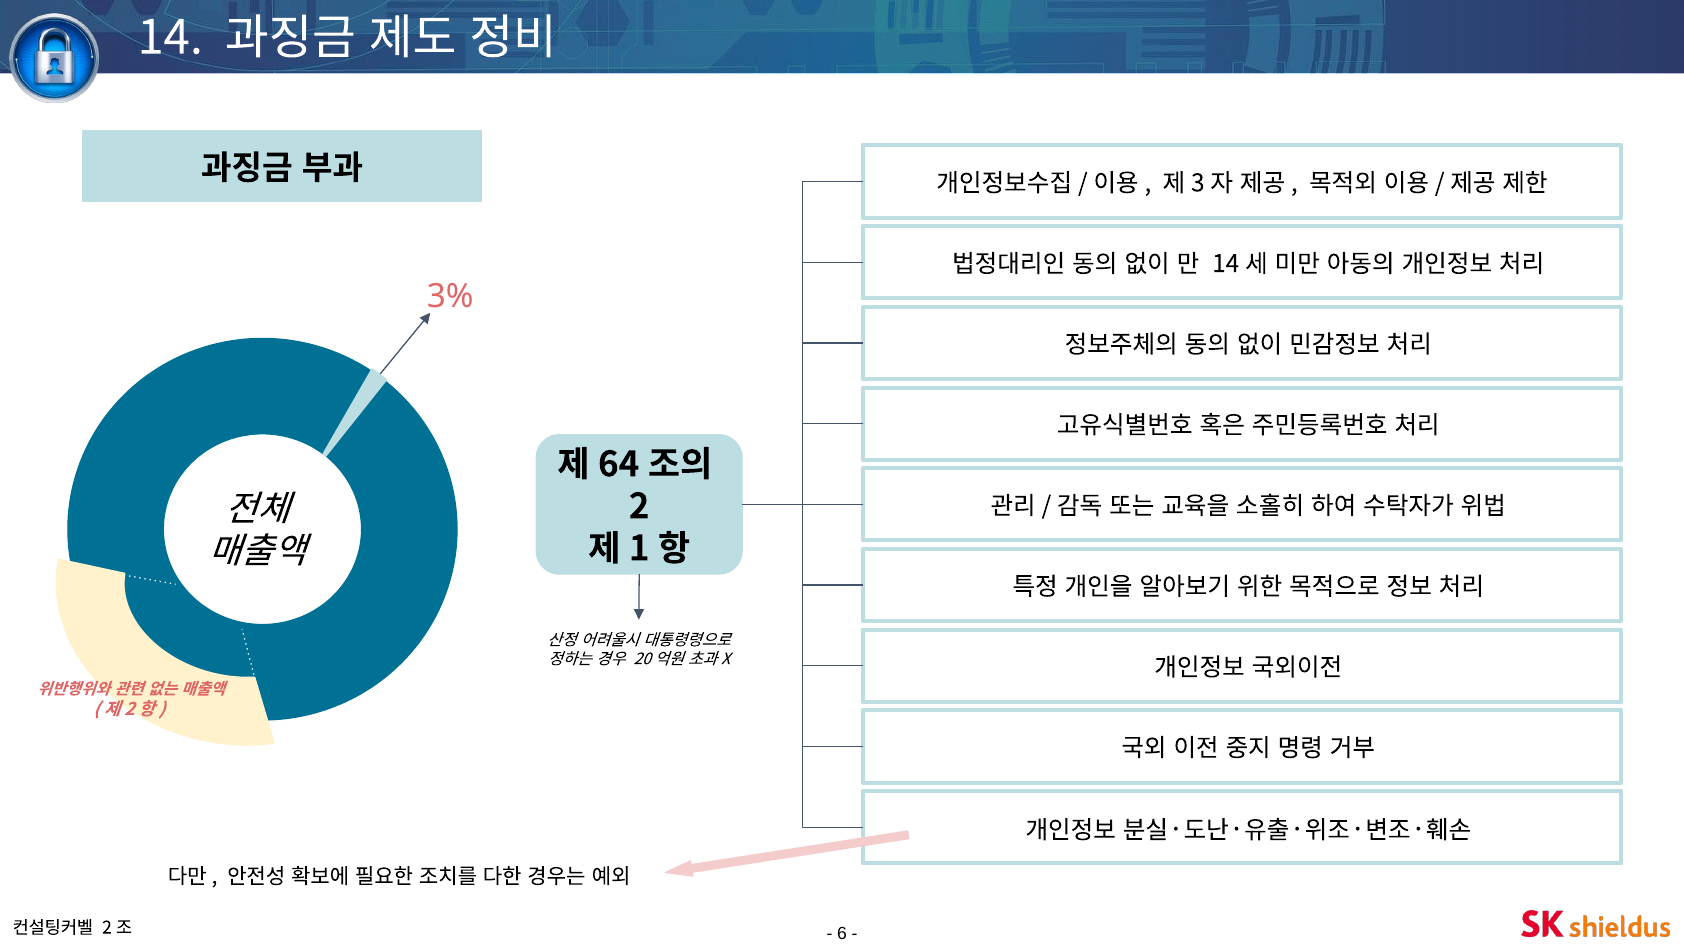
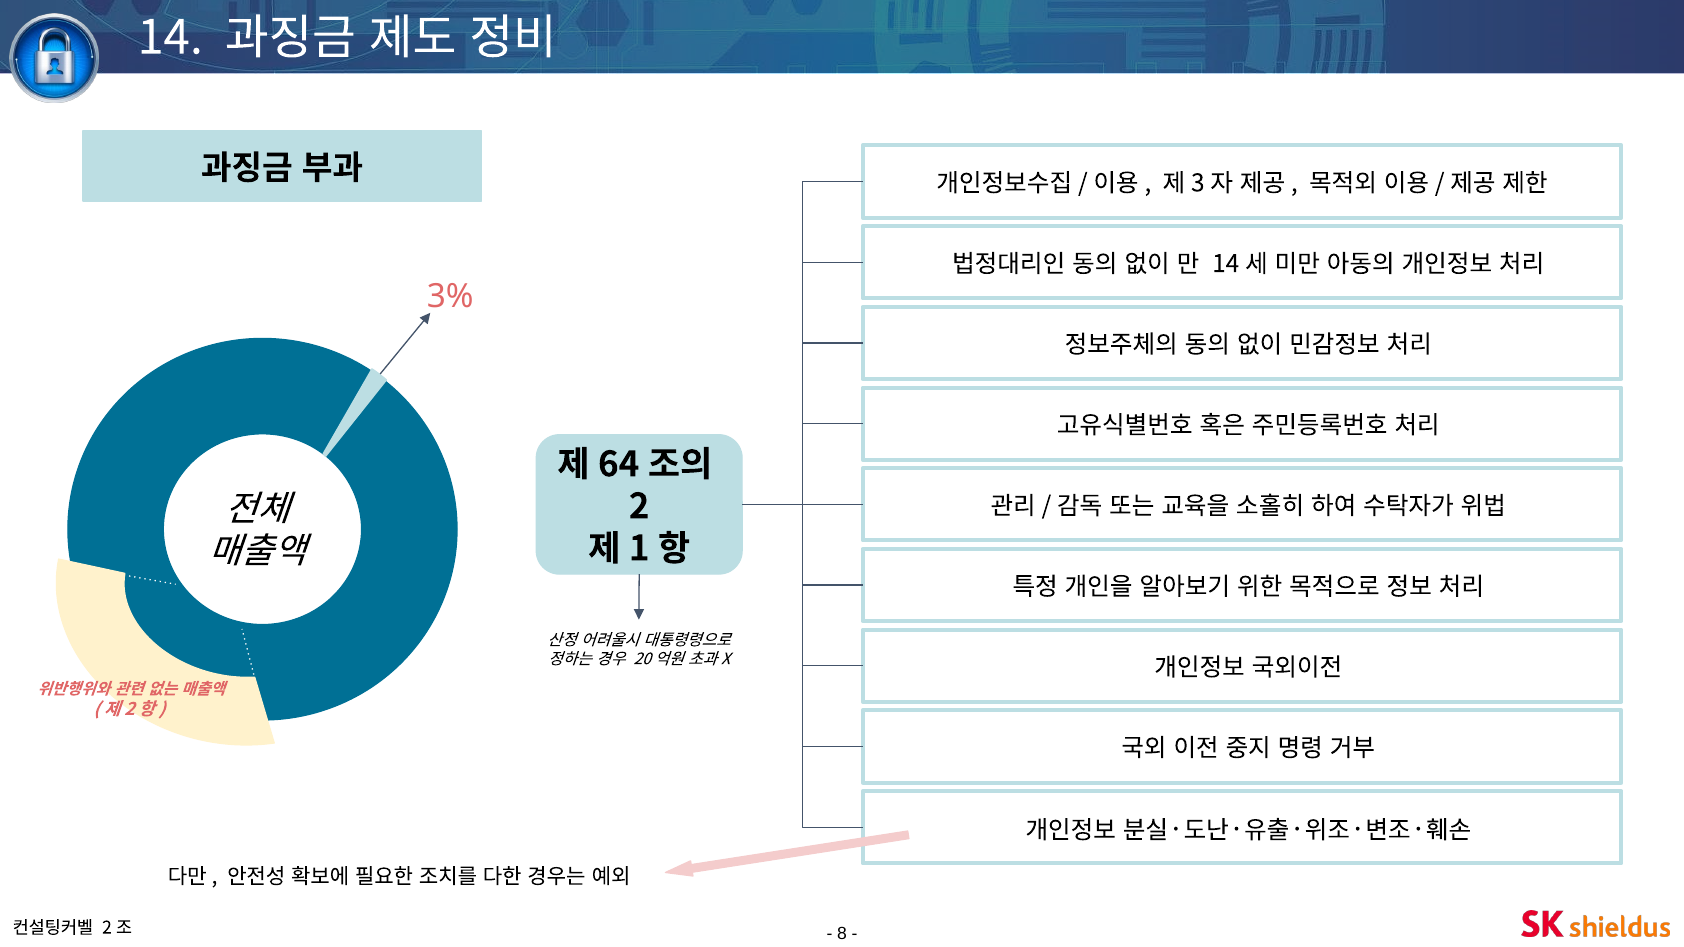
6: 6 -> 8 (842, 934)
